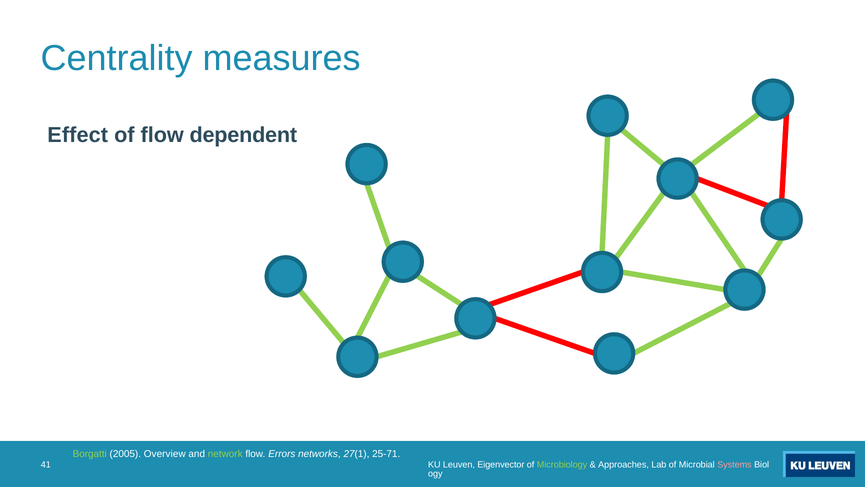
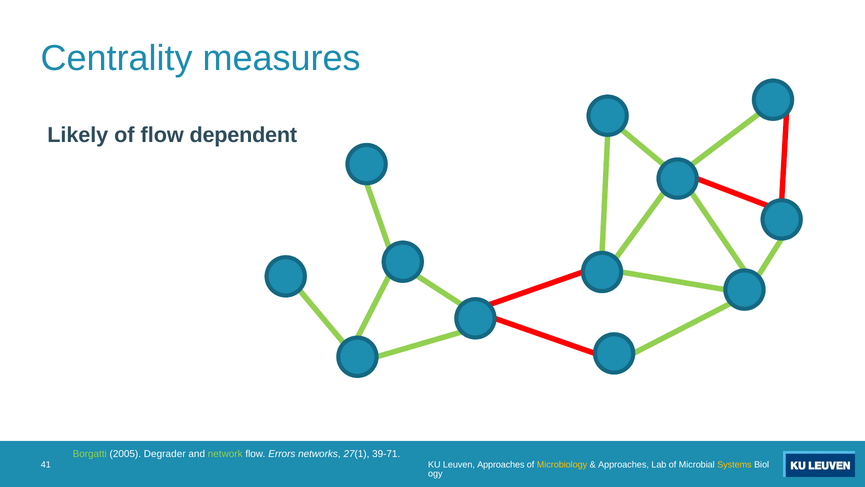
Effect: Effect -> Likely (78, 135)
Overview: Overview -> Degrader (165, 454)
25-71: 25-71 -> 39-71 (386, 454)
Leuven Eigenvector: Eigenvector -> Approaches (501, 464)
Microbiology colour: light green -> yellow (562, 464)
Systems colour: pink -> yellow (734, 464)
